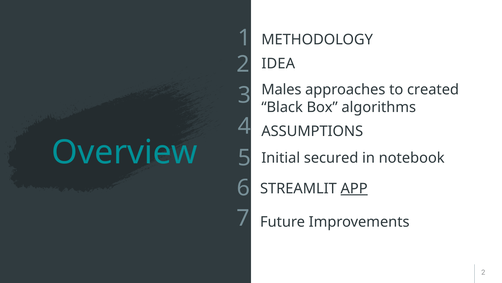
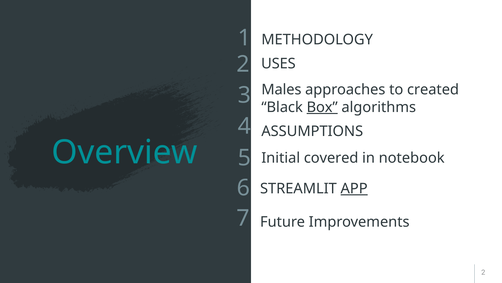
IDEA: IDEA -> USES (278, 63)
Box underline: none -> present (322, 107)
secured: secured -> covered (331, 158)
